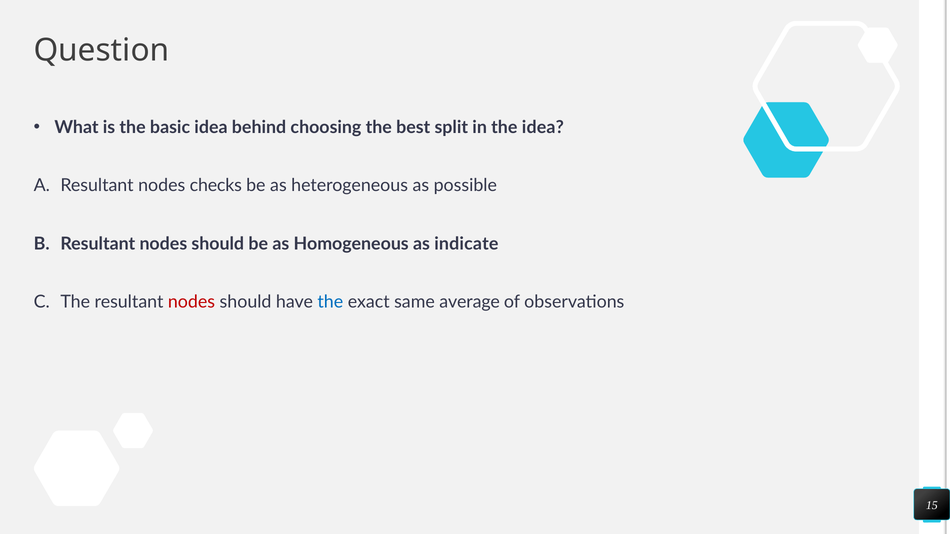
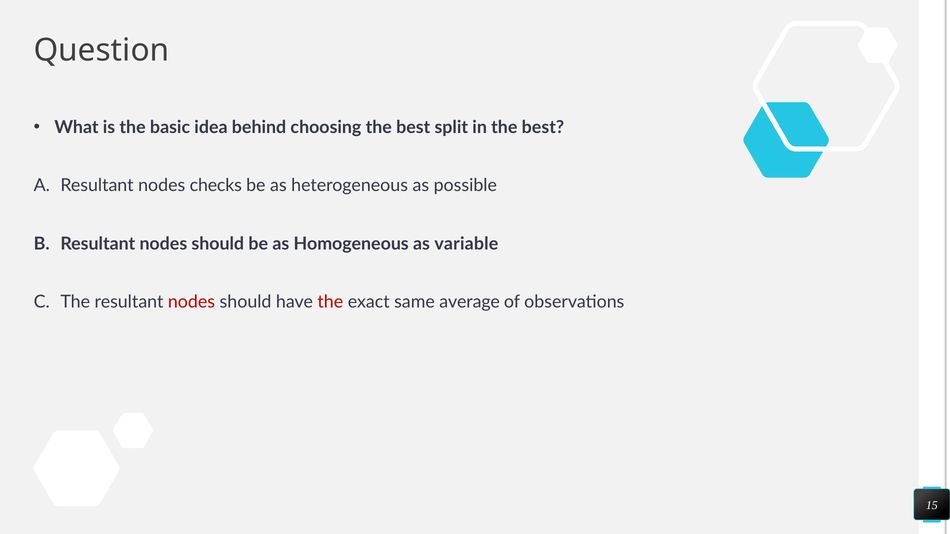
in the idea: idea -> best (543, 127)
indicate: indicate -> variable (466, 244)
the colour: blue -> red (330, 302)
